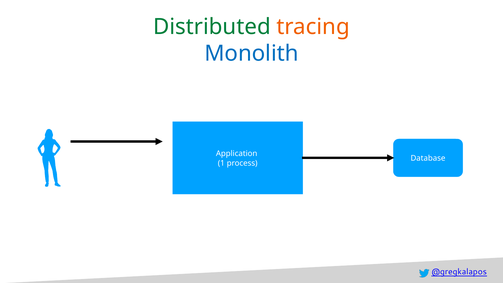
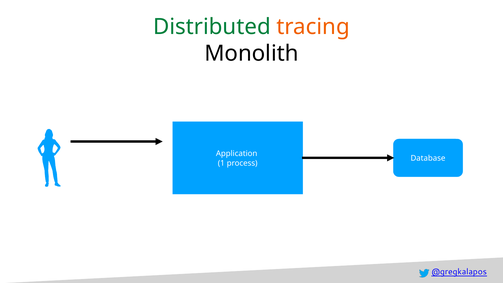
Monolith colour: blue -> black (251, 54)
